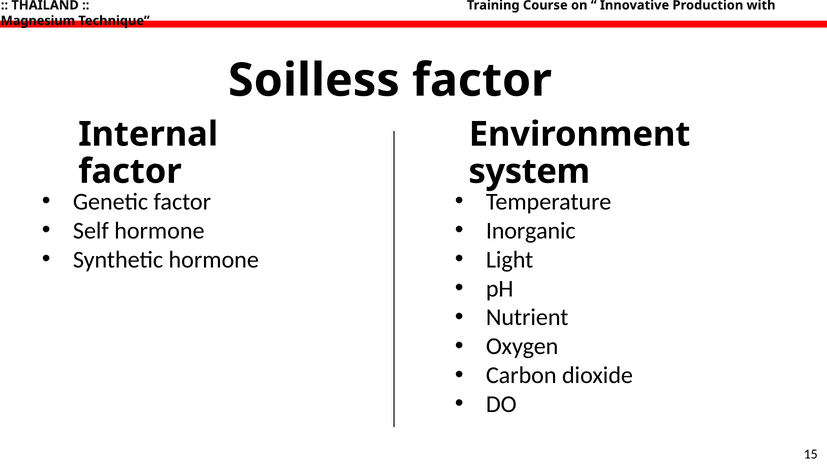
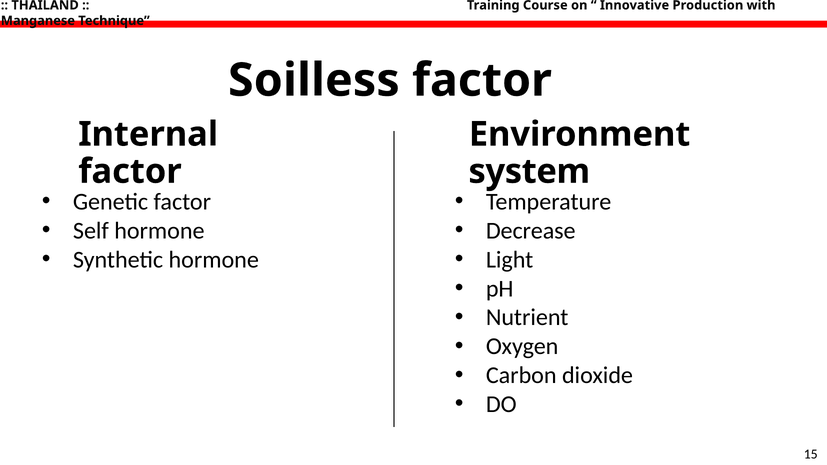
Magnesium: Magnesium -> Manganese (38, 21)
Inorganic: Inorganic -> Decrease (531, 231)
